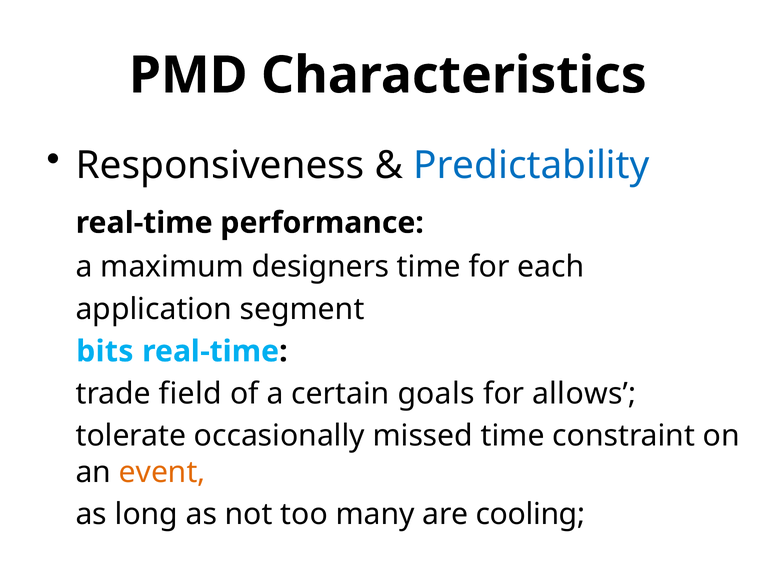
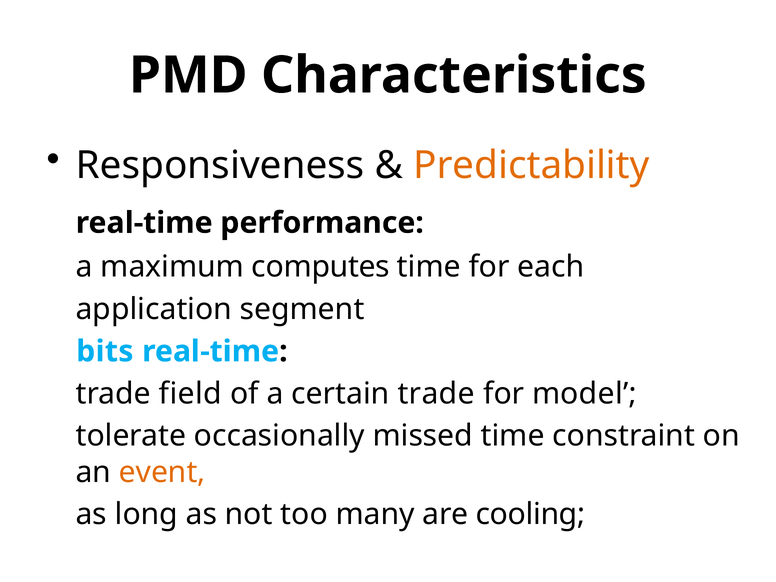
Predictability colour: blue -> orange (531, 166)
designers: designers -> computes (321, 267)
certain goals: goals -> trade (436, 394)
allows: allows -> model (584, 394)
